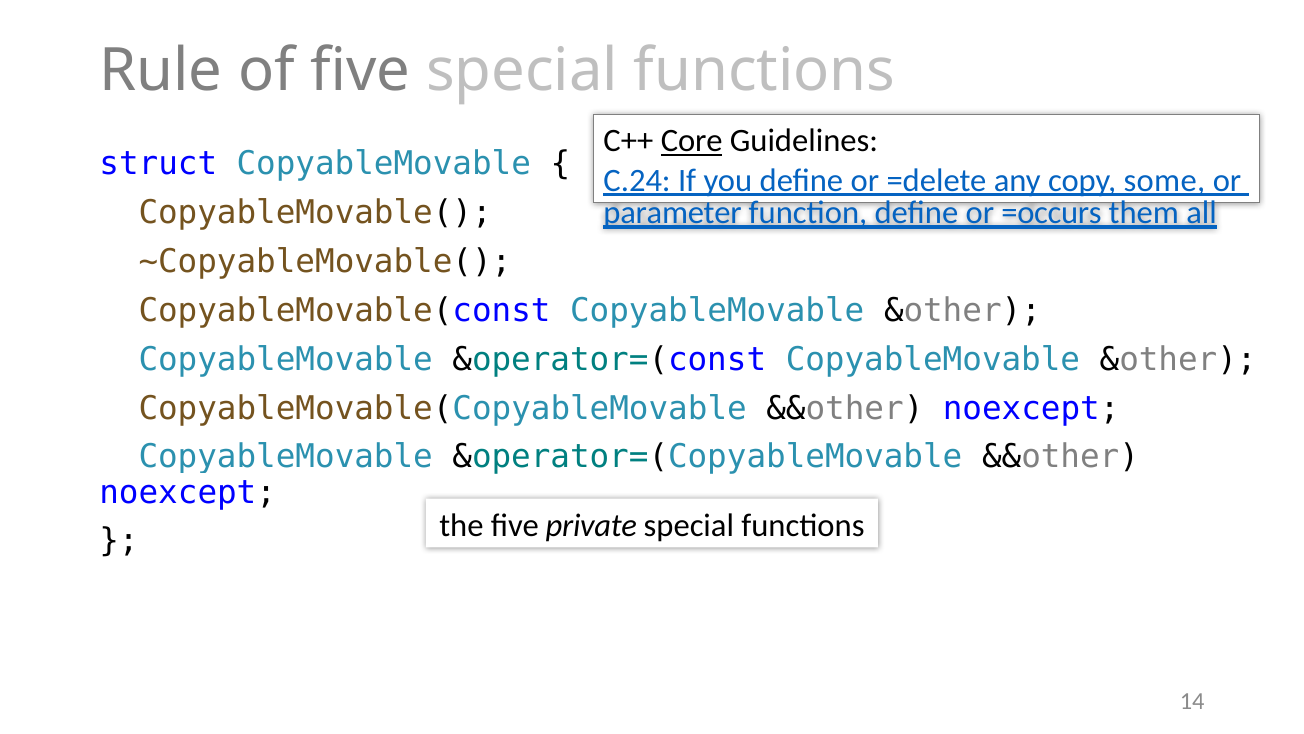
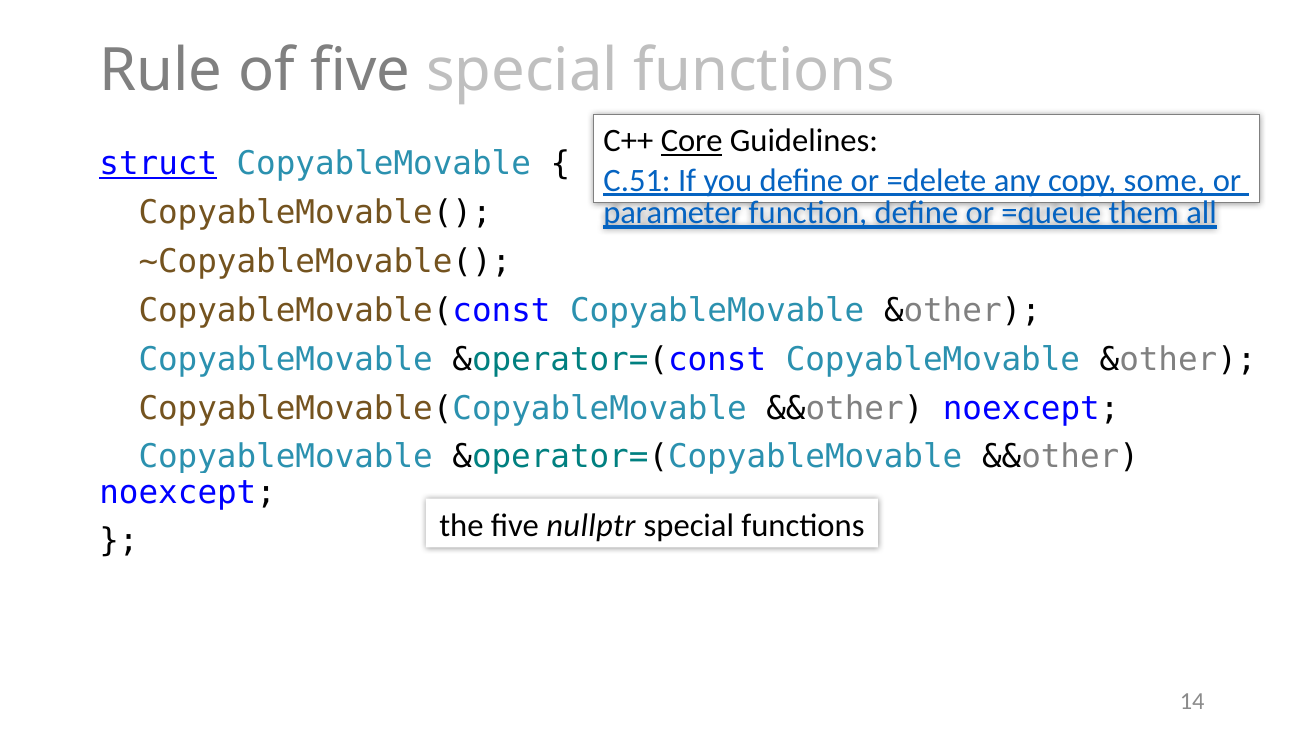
struct underline: none -> present (158, 164)
C.24: C.24 -> C.51 (637, 180)
=occurs: =occurs -> =queue (1051, 213)
private: private -> nullptr (591, 525)
